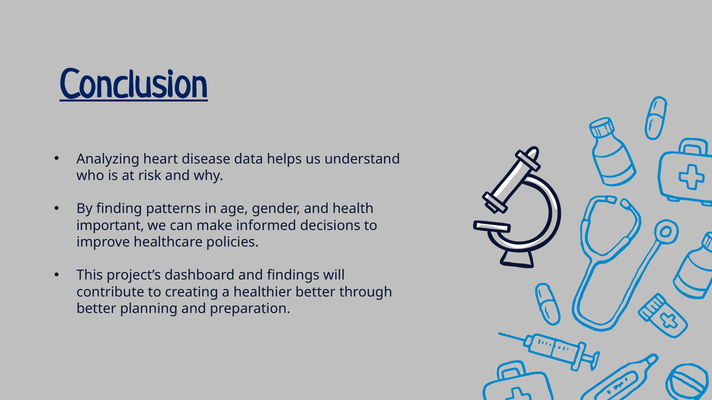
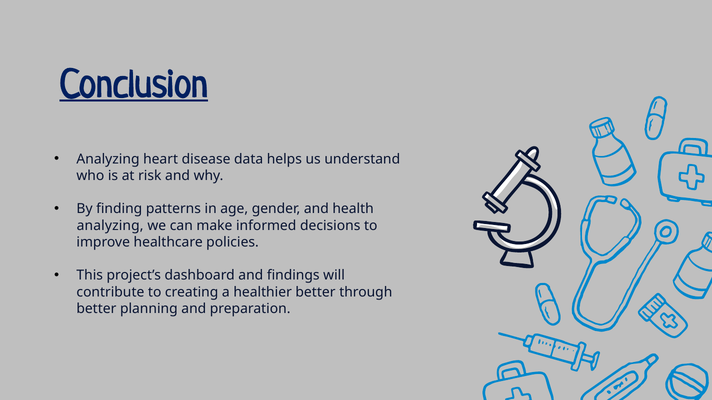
important: important -> analyzing (110, 226)
